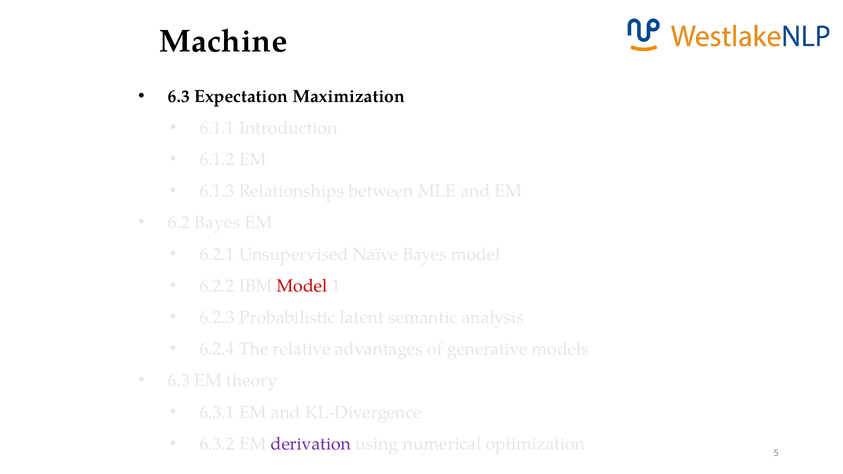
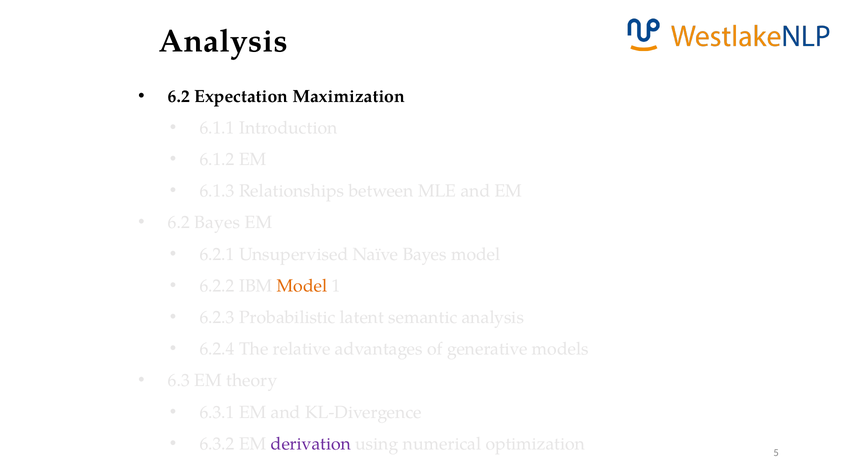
Machine: Machine -> Analysis (223, 41)
6.3: 6.3 -> 6.2 (179, 96)
Model colour: red -> orange (302, 286)
